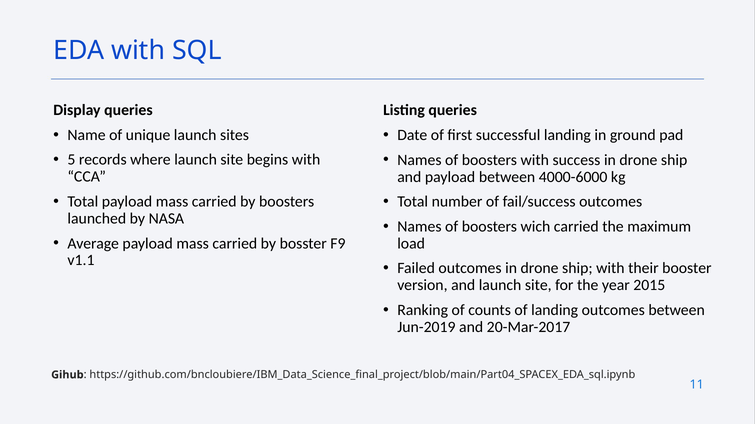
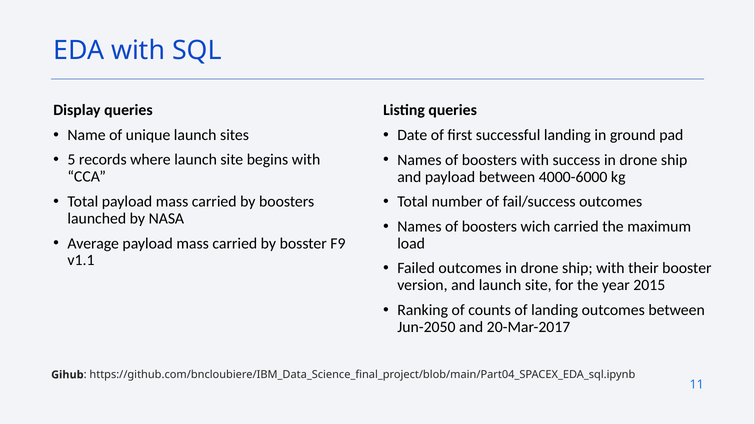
Jun-2019: Jun-2019 -> Jun-2050 (426, 328)
